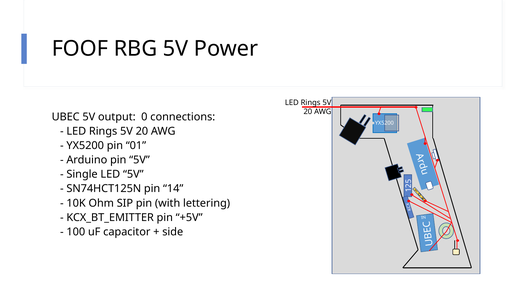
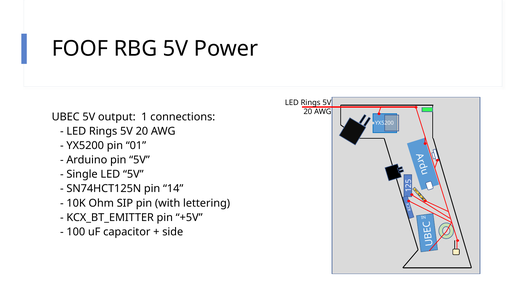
output 0: 0 -> 1 (144, 117)
